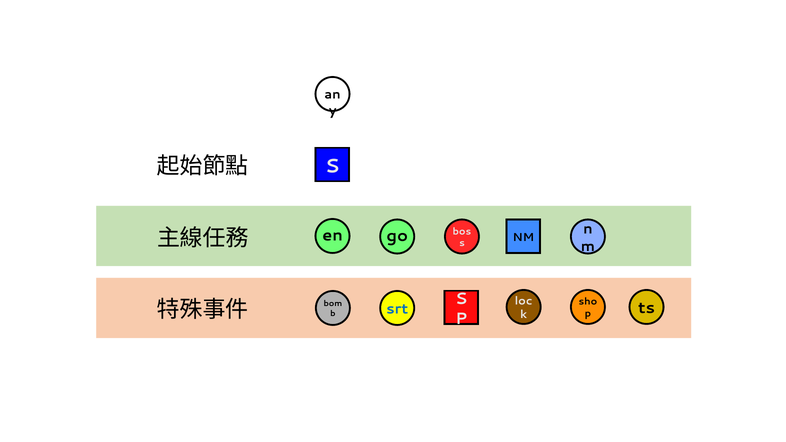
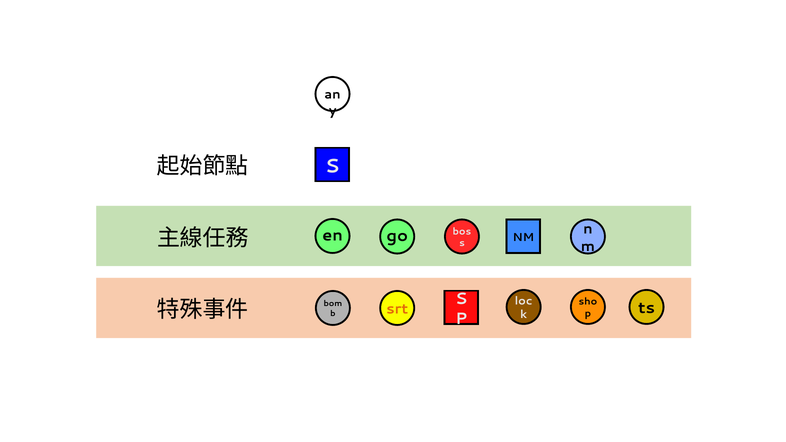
srt colour: blue -> orange (397, 309)
